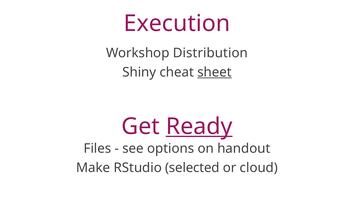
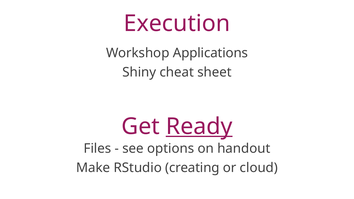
Distribution: Distribution -> Applications (210, 53)
sheet underline: present -> none (215, 72)
selected: selected -> creating (192, 168)
